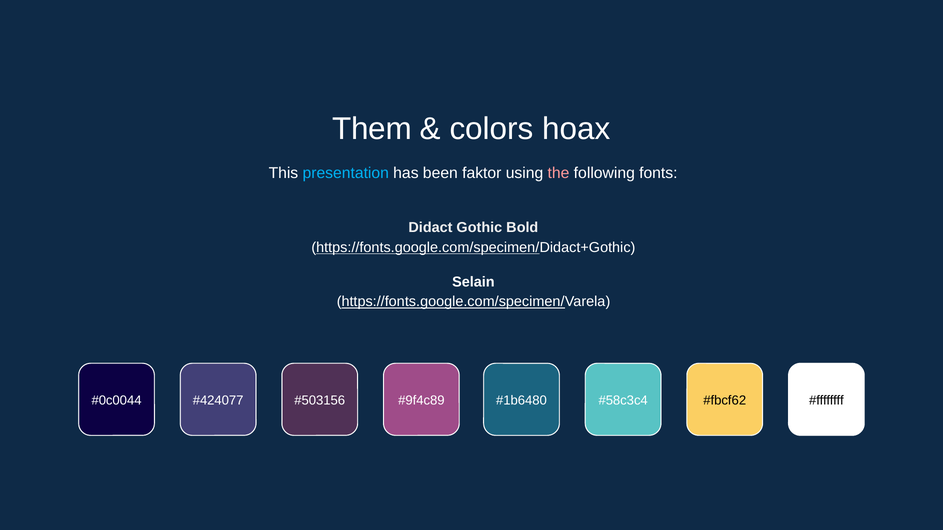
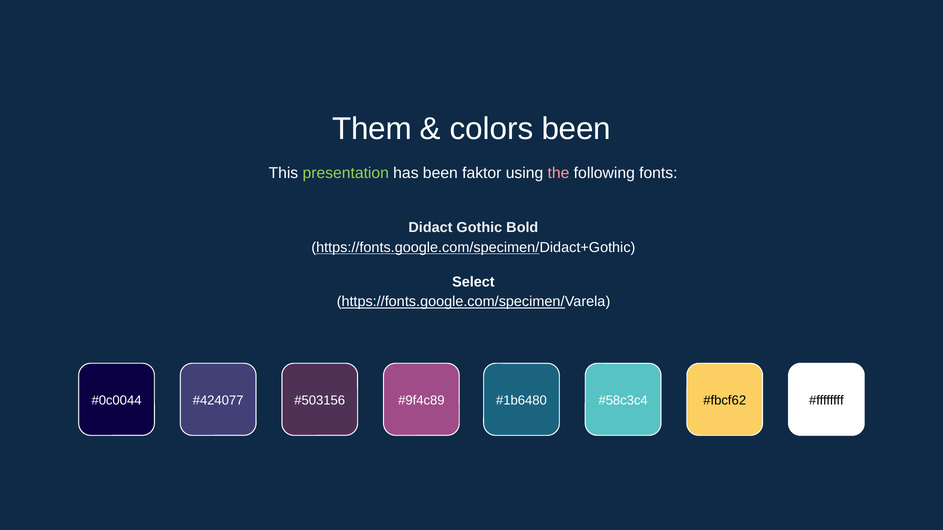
colors hoax: hoax -> been (576, 129)
presentation colour: light blue -> light green (346, 173)
Selain: Selain -> Select (473, 282)
